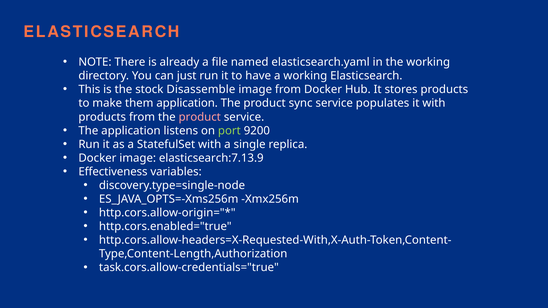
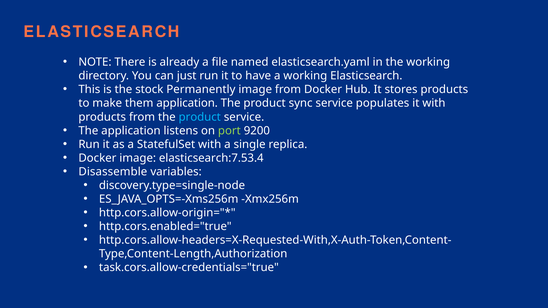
Disassemble: Disassemble -> Permanently (201, 90)
product colour: pink -> light blue (200, 117)
elasticsearch:7.13.9: elasticsearch:7.13.9 -> elasticsearch:7.53.4 (211, 158)
Effectiveness: Effectiveness -> Disassemble (113, 172)
